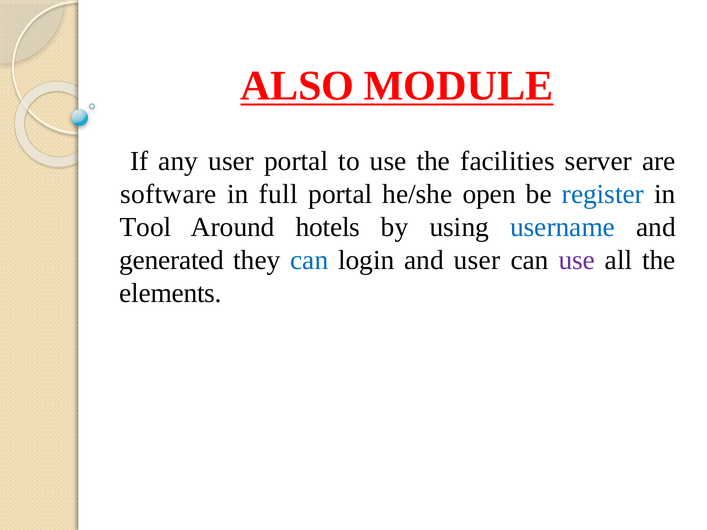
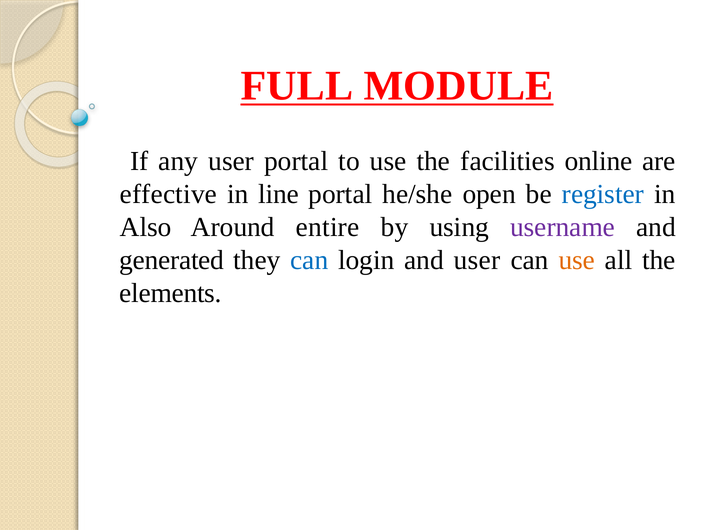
ALSO: ALSO -> FULL (297, 86)
server: server -> online (599, 161)
software: software -> effective (168, 194)
full: full -> line (279, 194)
Tool: Tool -> Also (146, 227)
hotels: hotels -> entire (328, 227)
username colour: blue -> purple (563, 227)
use colour: purple -> orange (577, 260)
